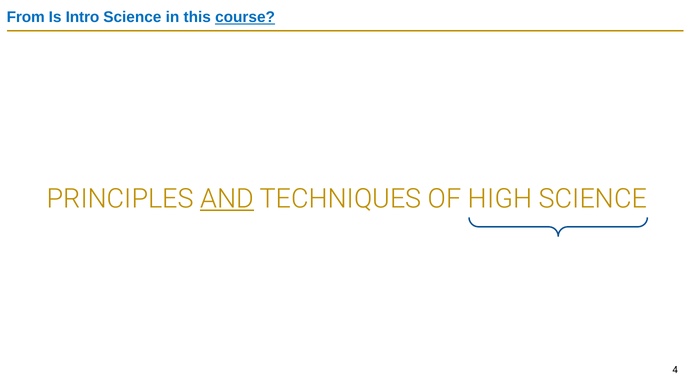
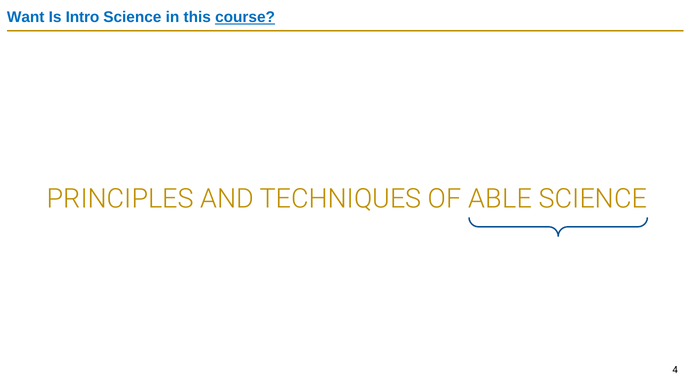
From: From -> Want (26, 17)
AND underline: present -> none (227, 198)
HIGH: HIGH -> ABLE (500, 198)
